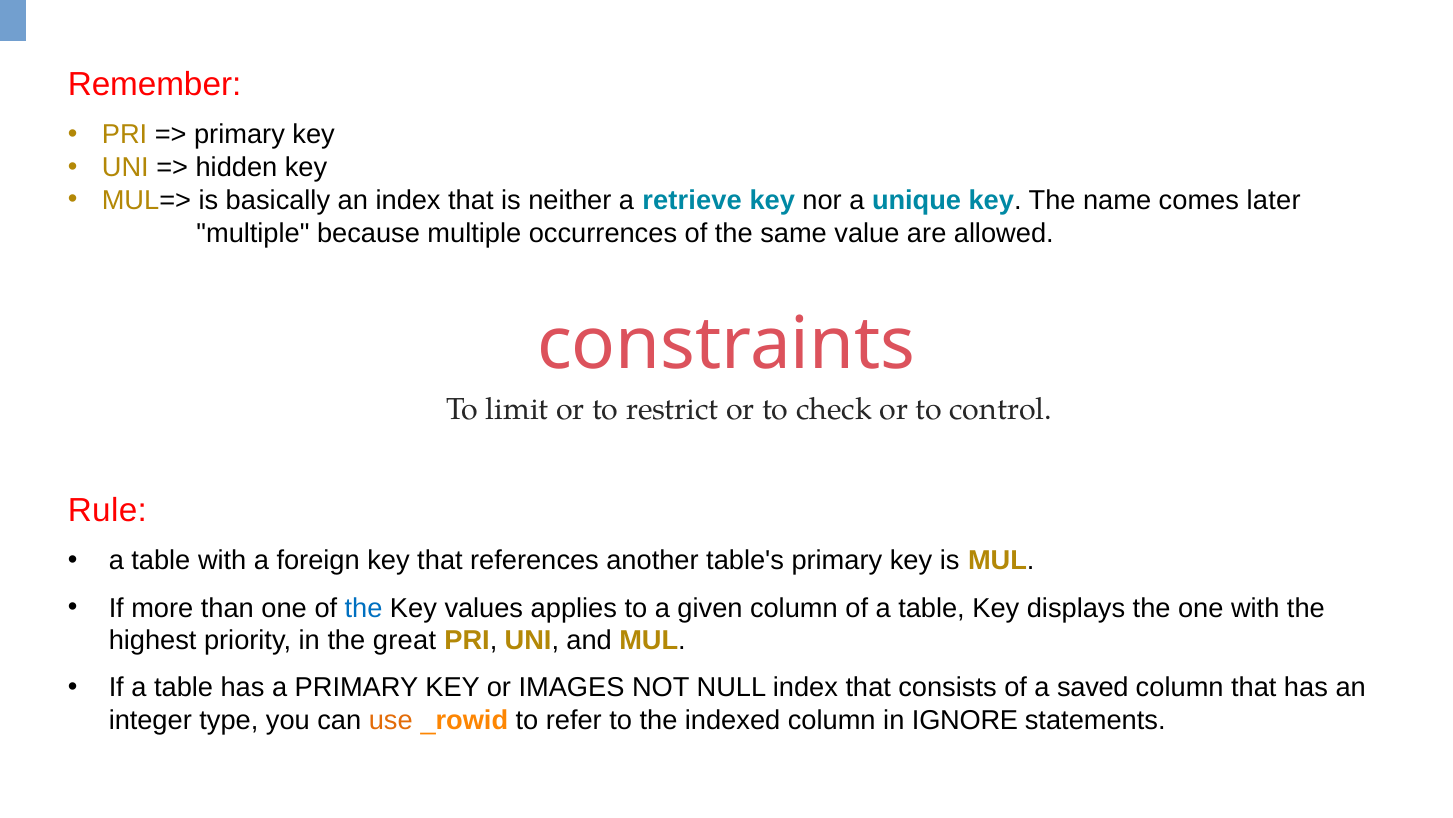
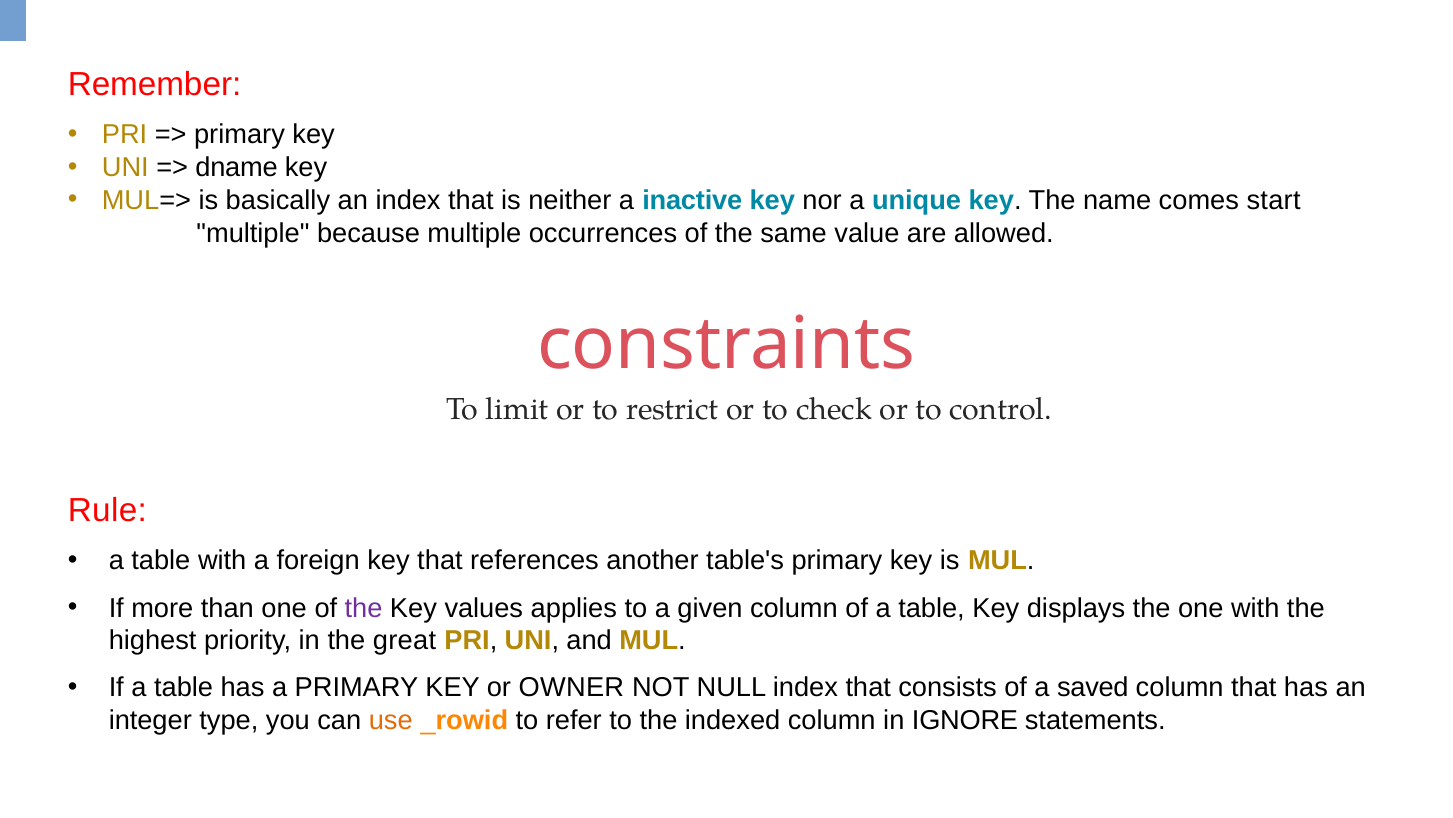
hidden: hidden -> dname (237, 168)
retrieve: retrieve -> inactive (692, 200)
later: later -> start (1274, 200)
the colour: blue -> purple (363, 608)
IMAGES: IMAGES -> OWNER (571, 687)
